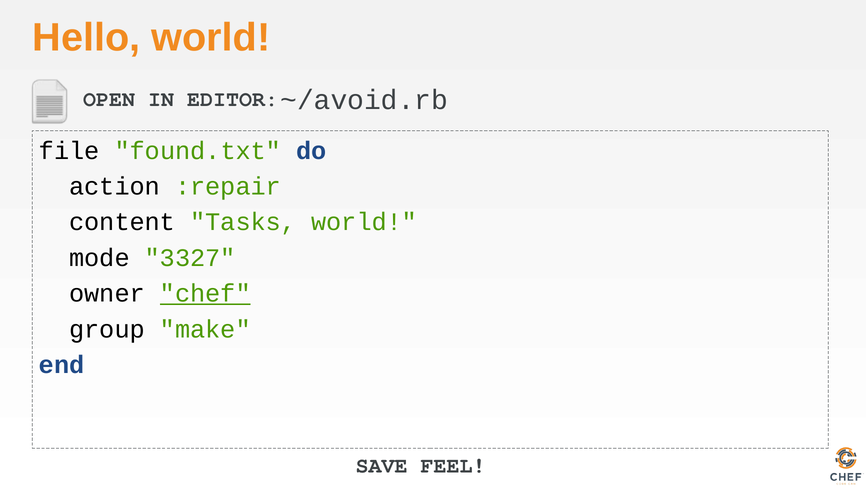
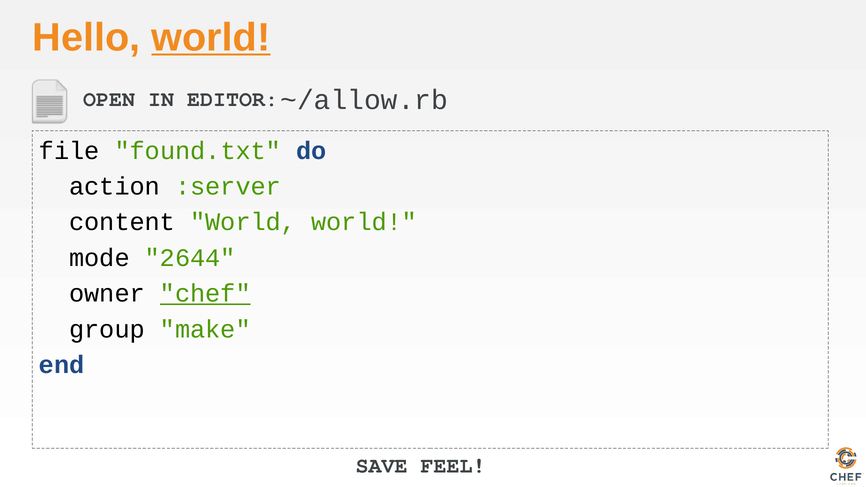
world underline: none -> present (211, 37)
~/avoid.rb: ~/avoid.rb -> ~/allow.rb (364, 100)
:repair: :repair -> :server (228, 186)
content Tasks: Tasks -> World (243, 222)
3327: 3327 -> 2644 (190, 258)
